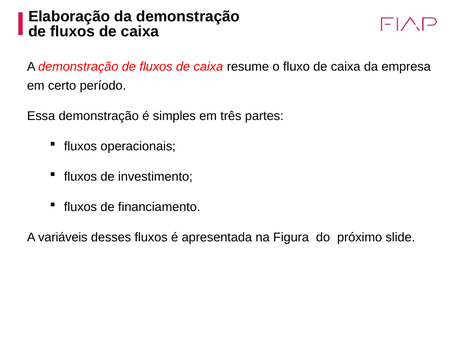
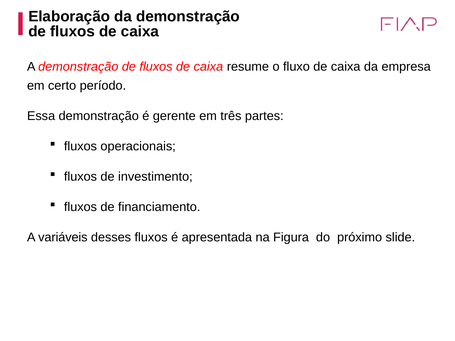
simples: simples -> gerente (174, 116)
